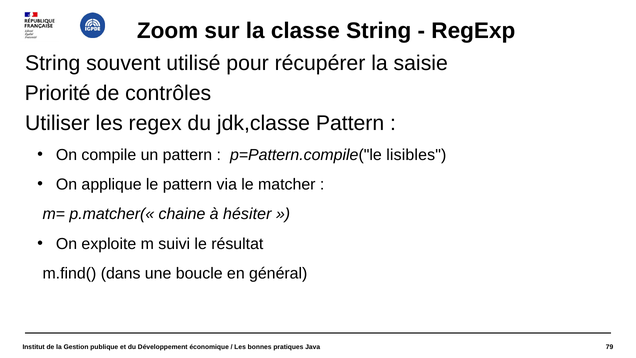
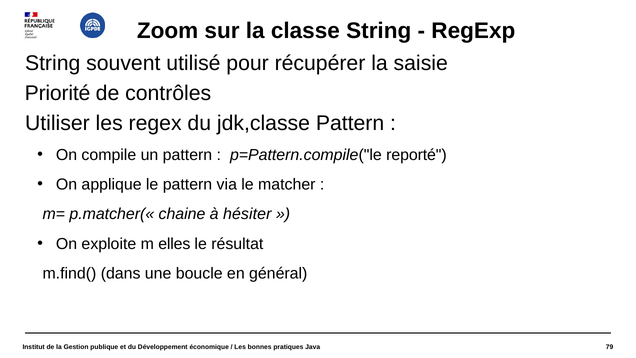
lisibles: lisibles -> reporté (416, 155)
suivi: suivi -> elles (174, 244)
